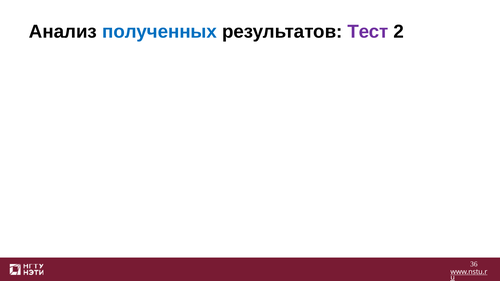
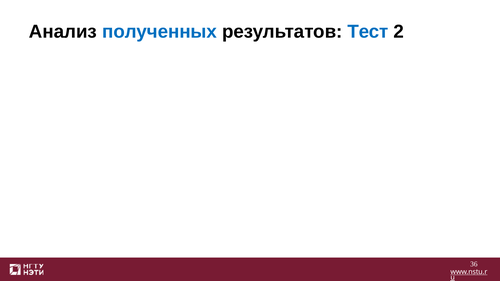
Тест colour: purple -> blue (368, 32)
